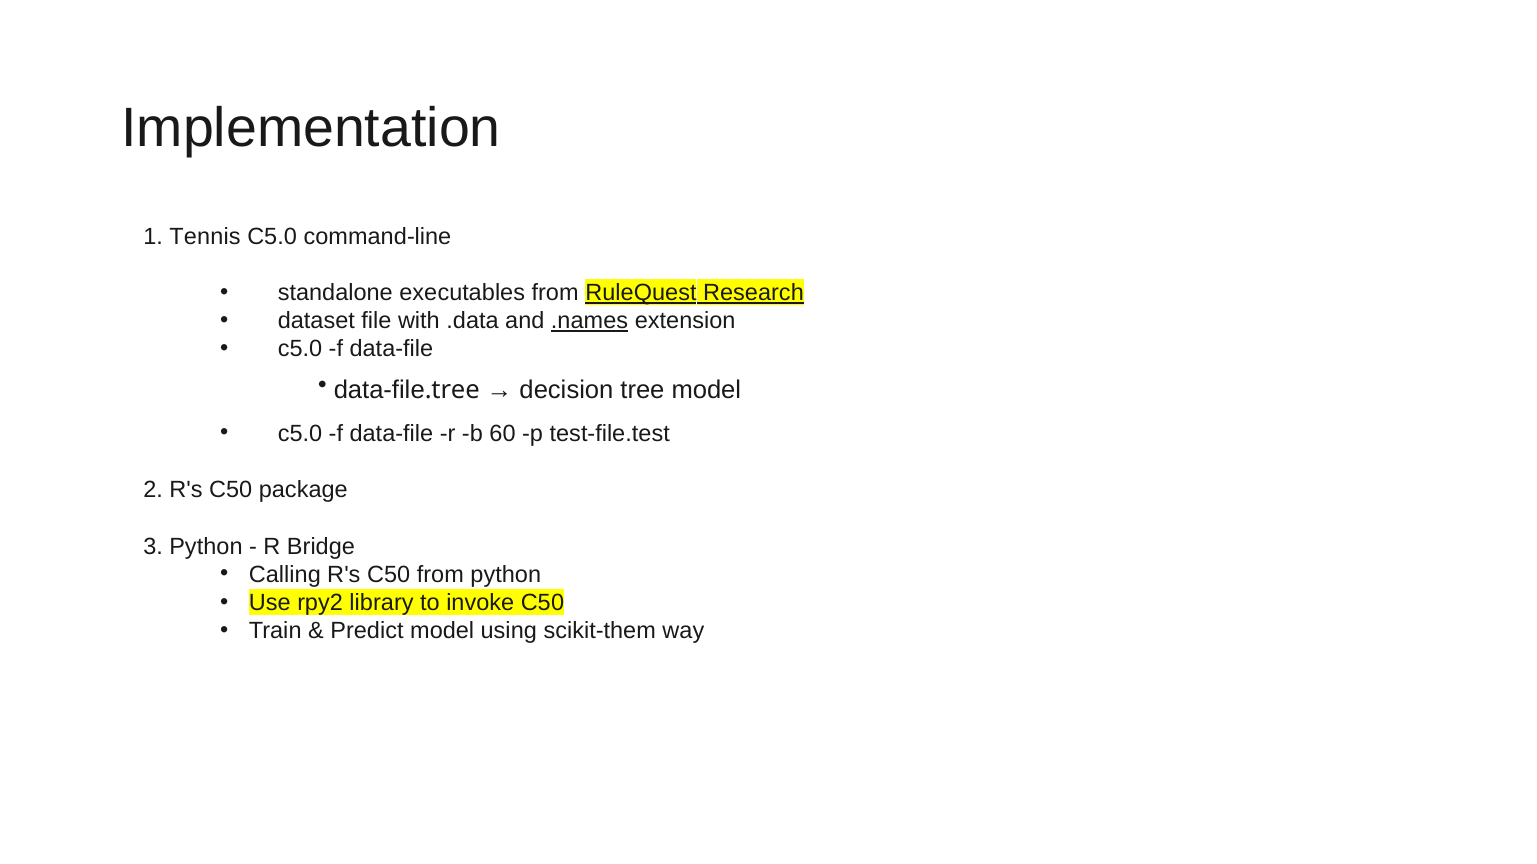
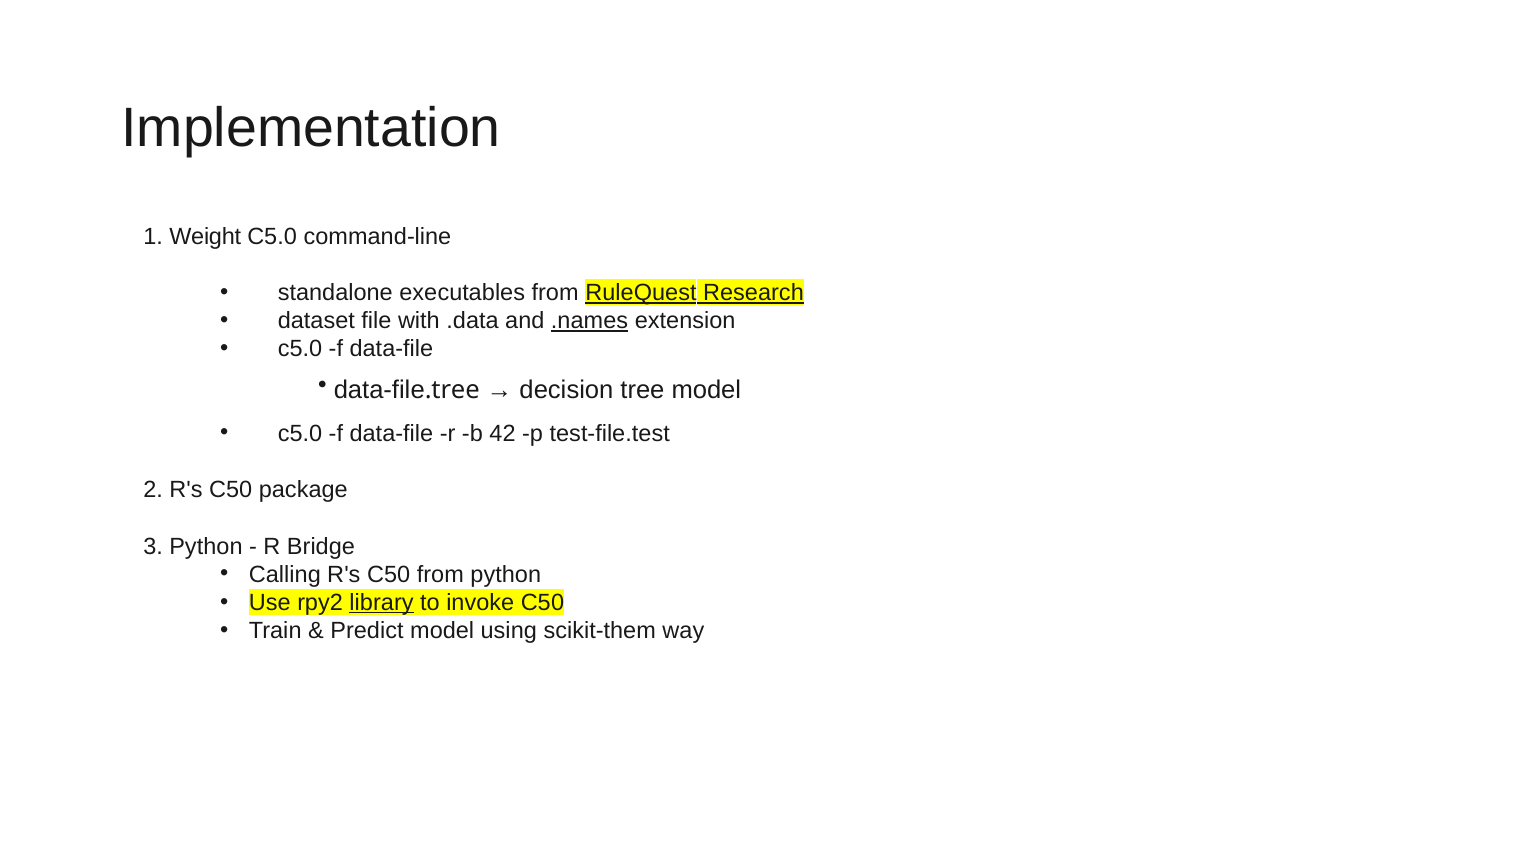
Tennis: Tennis -> Weight (205, 236)
60: 60 -> 42 (503, 434)
library underline: none -> present (382, 603)
